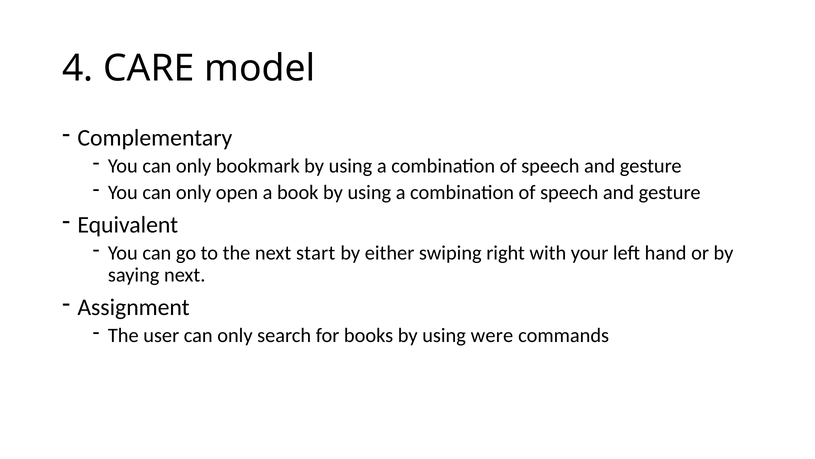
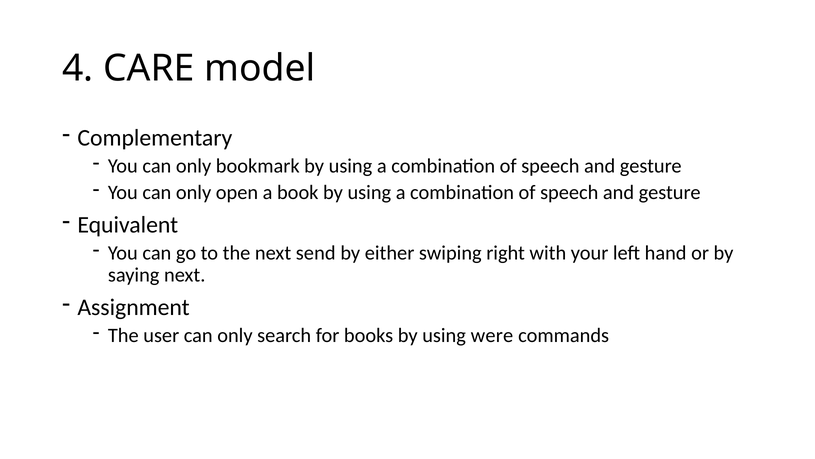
start: start -> send (316, 253)
